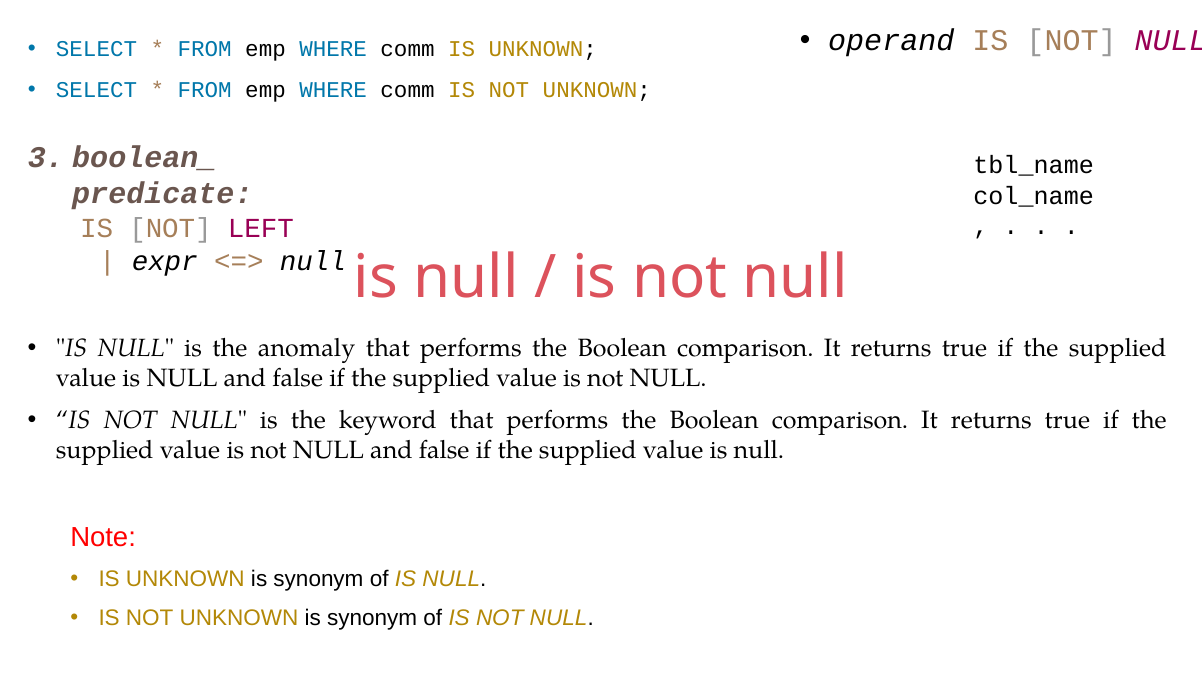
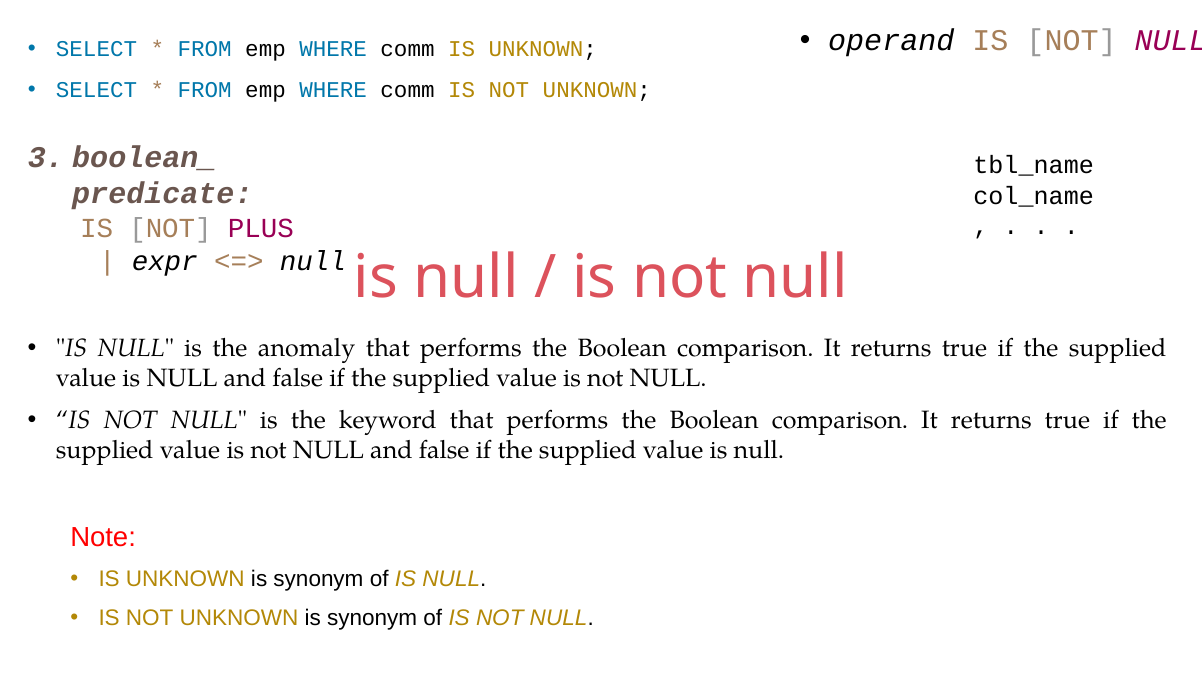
LEFT: LEFT -> PLUS (261, 228)
